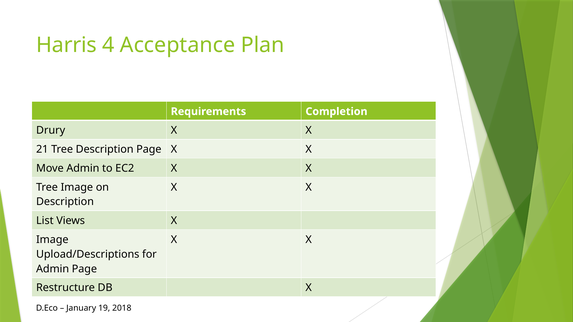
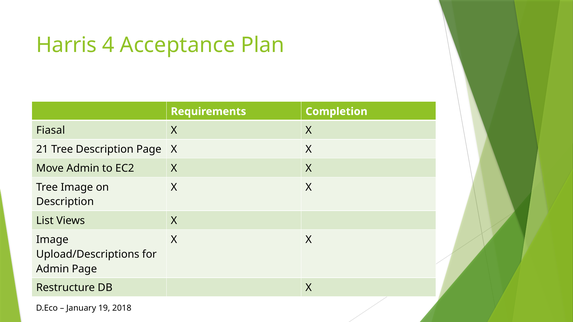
Drury: Drury -> Fiasal (51, 131)
